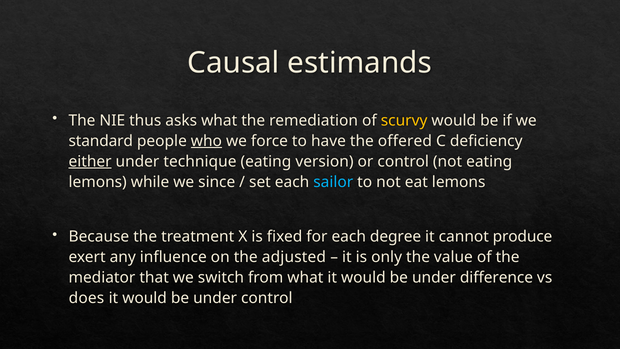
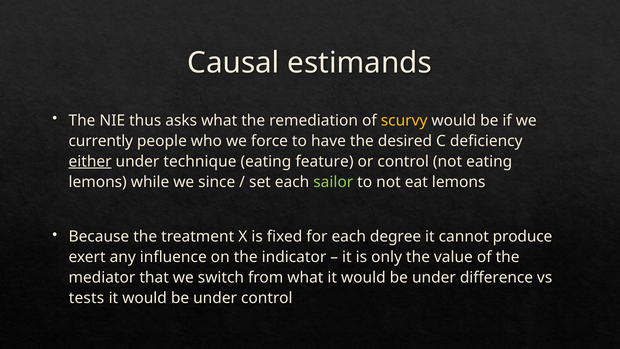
standard: standard -> currently (101, 141)
who underline: present -> none (206, 141)
offered: offered -> desired (405, 141)
version: version -> feature (324, 161)
sailor colour: light blue -> light green (333, 182)
adjusted: adjusted -> indicator (294, 257)
does: does -> tests (87, 298)
